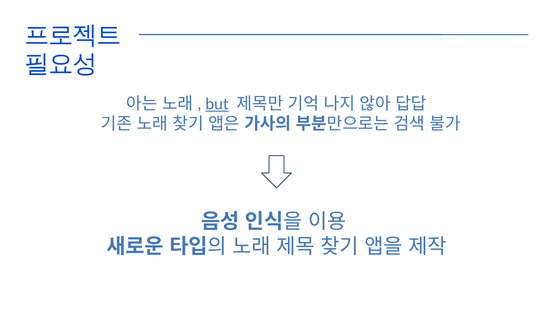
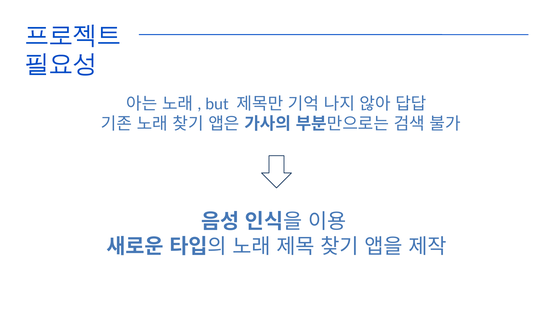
but underline: present -> none (217, 104)
